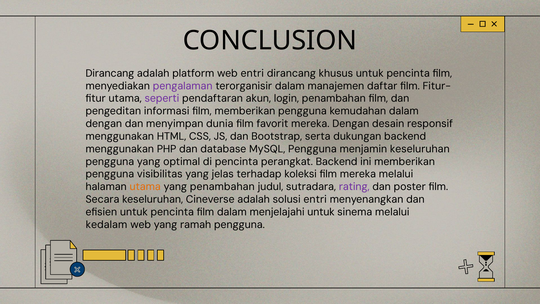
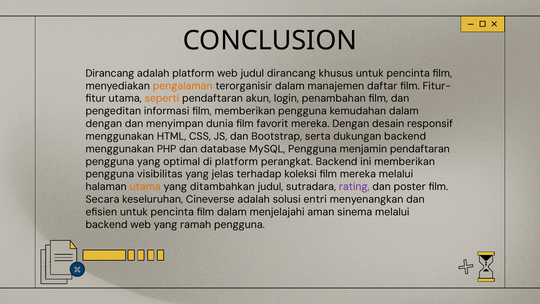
web entri: entri -> judul (252, 73)
pengalaman colour: purple -> orange (183, 86)
seperti colour: purple -> orange (162, 98)
menjamin keseluruhan: keseluruhan -> pendaftaran (420, 149)
di pencinta: pencinta -> platform (236, 161)
yang penambahan: penambahan -> ditambahkan (222, 187)
menjelajahi untuk: untuk -> aman (321, 212)
kedalam: kedalam -> backend (107, 224)
